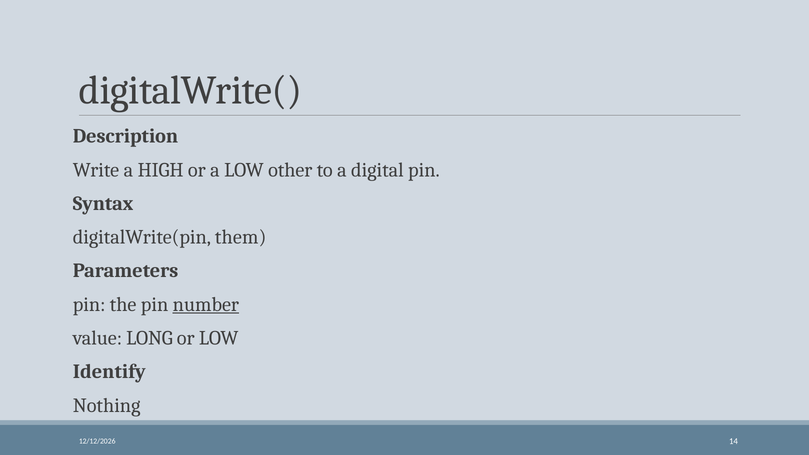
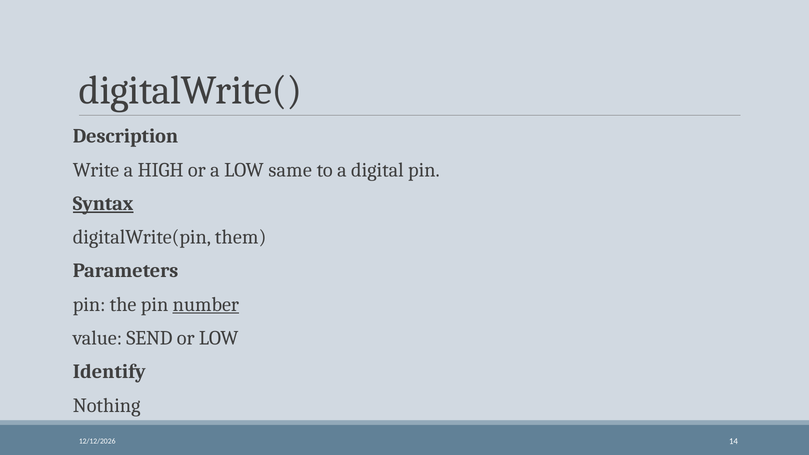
other: other -> same (290, 170)
Syntax underline: none -> present (103, 204)
LONG: LONG -> SEND (149, 338)
